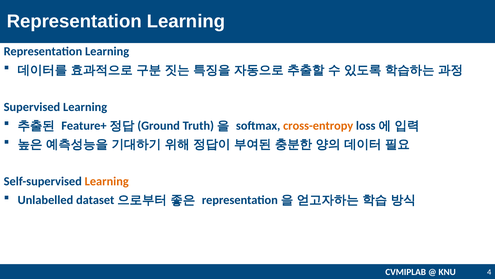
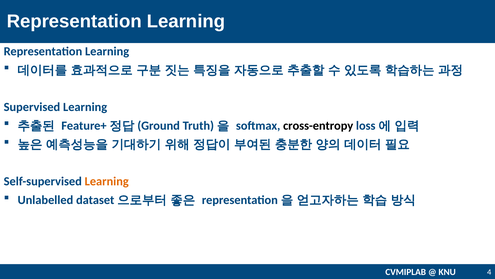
cross-entropy colour: orange -> black (318, 125)
